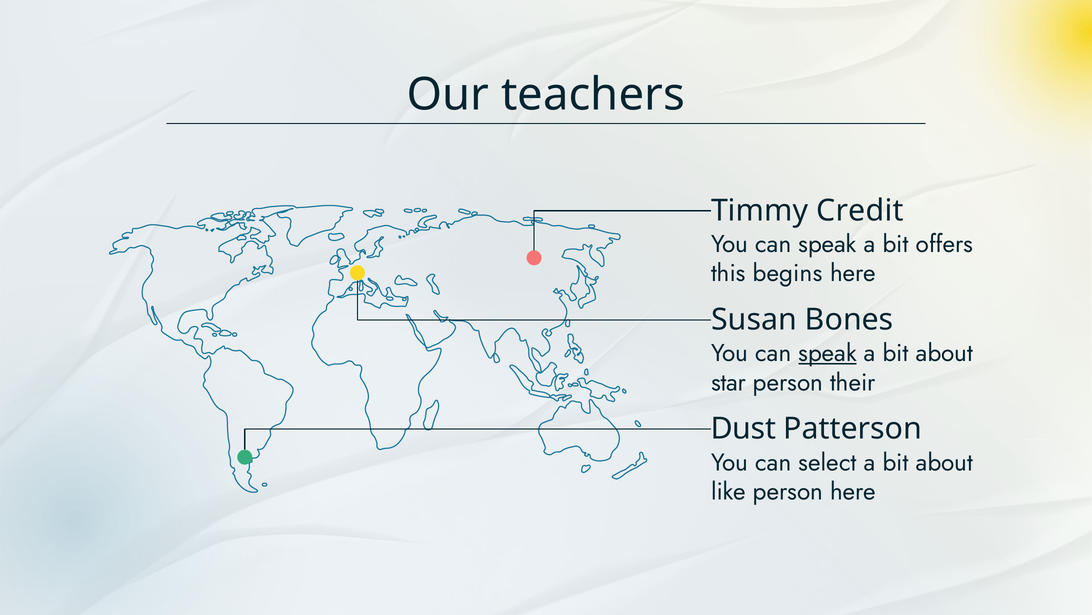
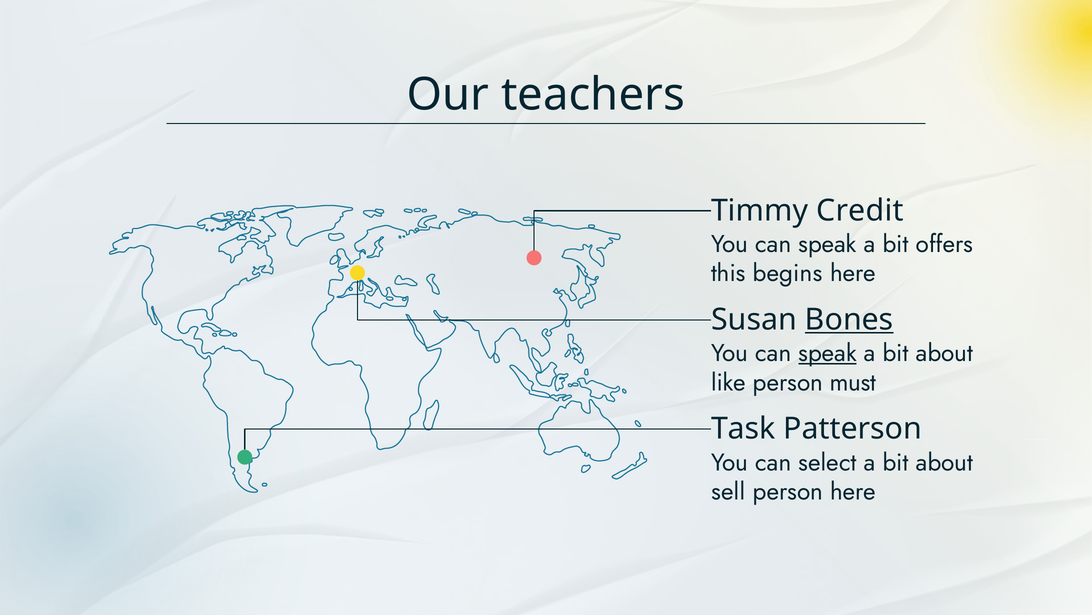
Bones underline: none -> present (849, 319)
star: star -> like (728, 382)
their: their -> must (853, 382)
Dust: Dust -> Task (743, 428)
like: like -> sell (728, 491)
